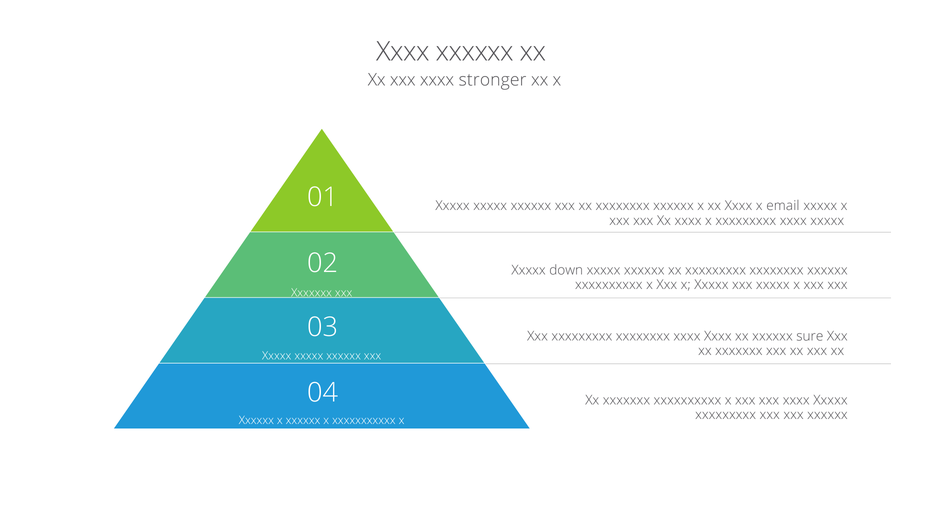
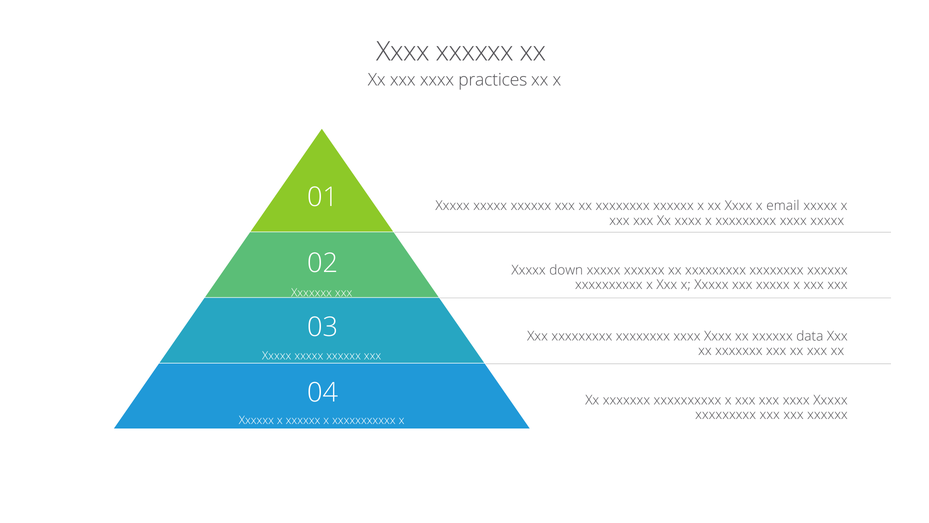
stronger: stronger -> practices (493, 80)
sure: sure -> data (810, 336)
